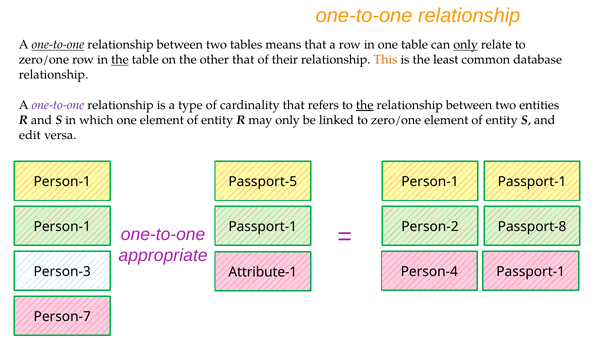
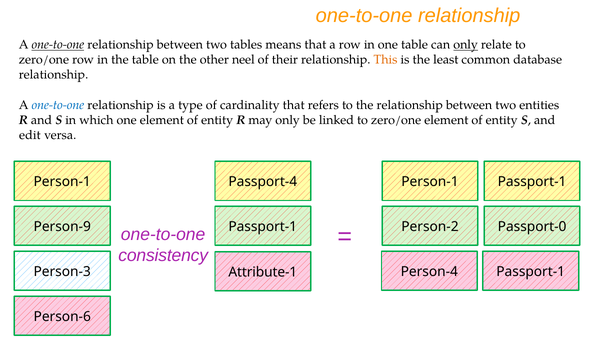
the underline: present -> none (120, 60)
other that: that -> neel (243, 60)
one-to-one colour: purple -> blue (58, 105)
the underline: present -> none (365, 105)
Passport-5: Passport-5 -> Passport-4 (263, 182)
Person-1: Person-1 -> Person-9 (62, 227)
Passport-8: Passport-8 -> Passport-0 (532, 227)
appropriate: appropriate -> consistency (163, 255)
Person-7: Person-7 -> Person-6 (62, 316)
